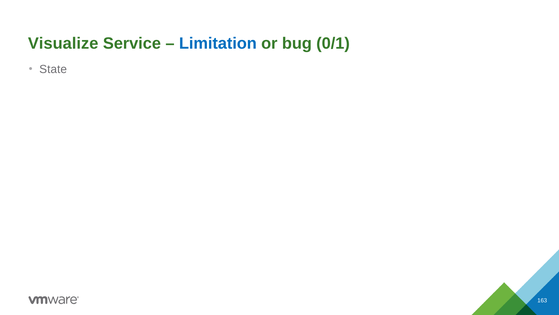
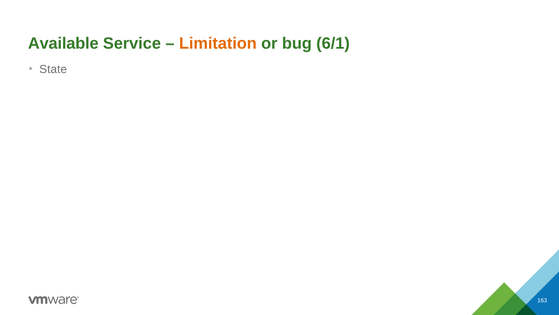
Visualize: Visualize -> Available (63, 44)
Limitation colour: blue -> orange (218, 44)
0/1: 0/1 -> 6/1 (333, 44)
